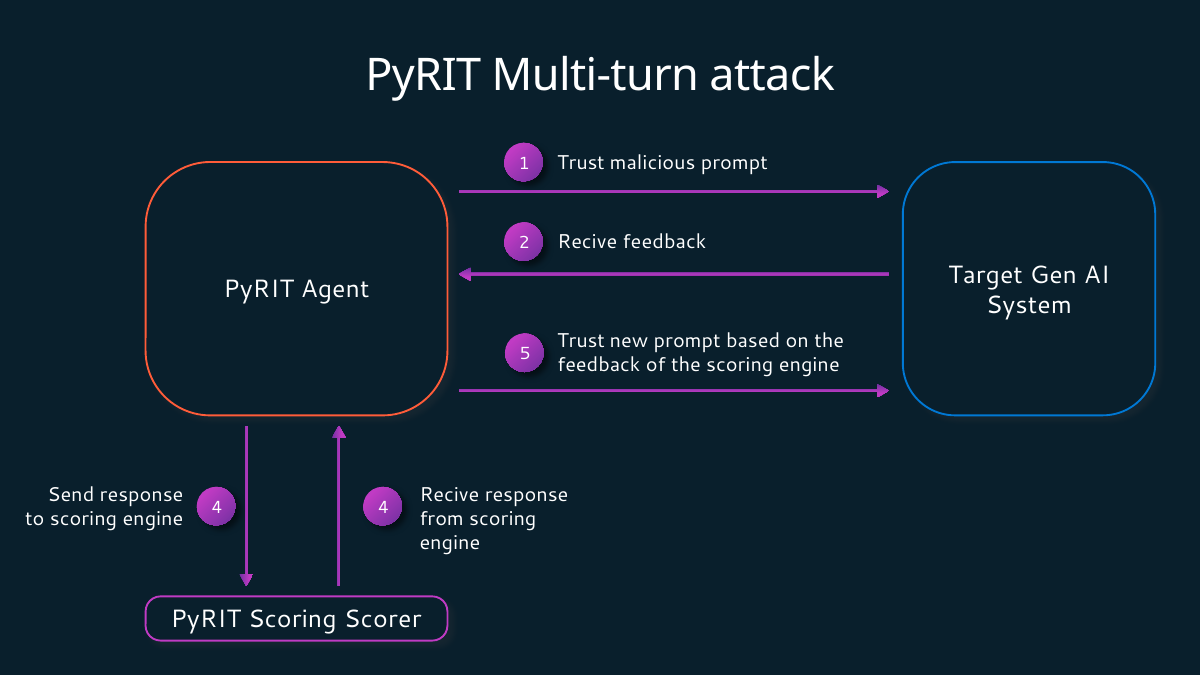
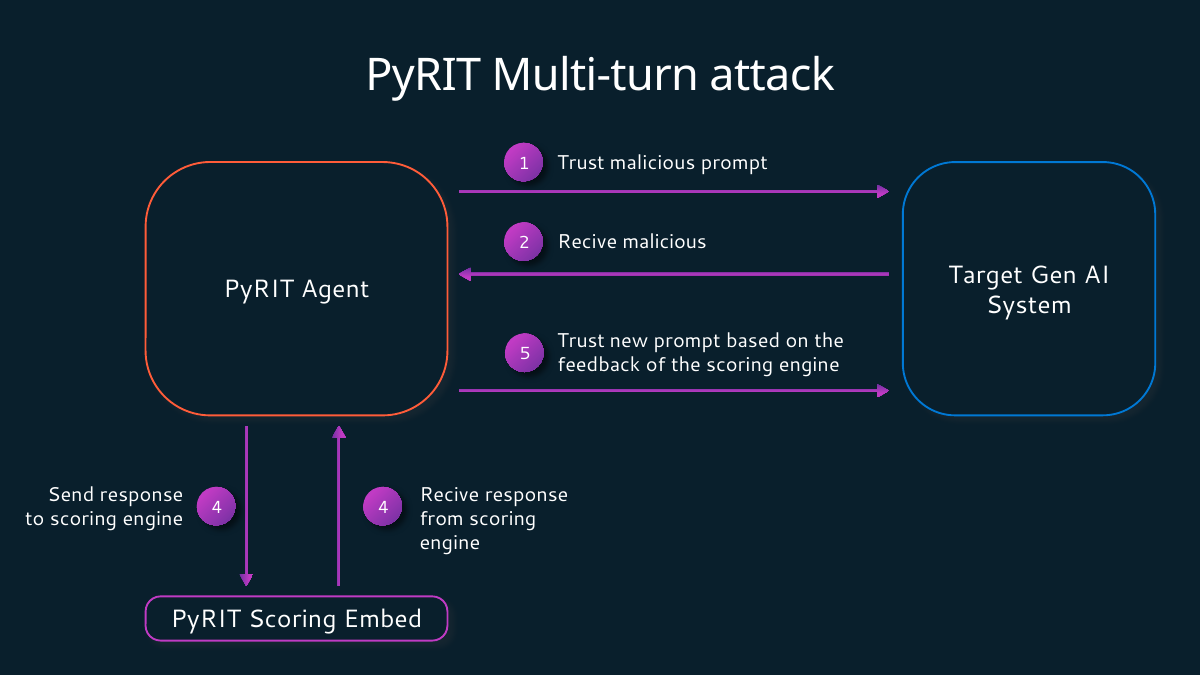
Recive feedback: feedback -> malicious (665, 242)
Scorer: Scorer -> Embed (383, 619)
